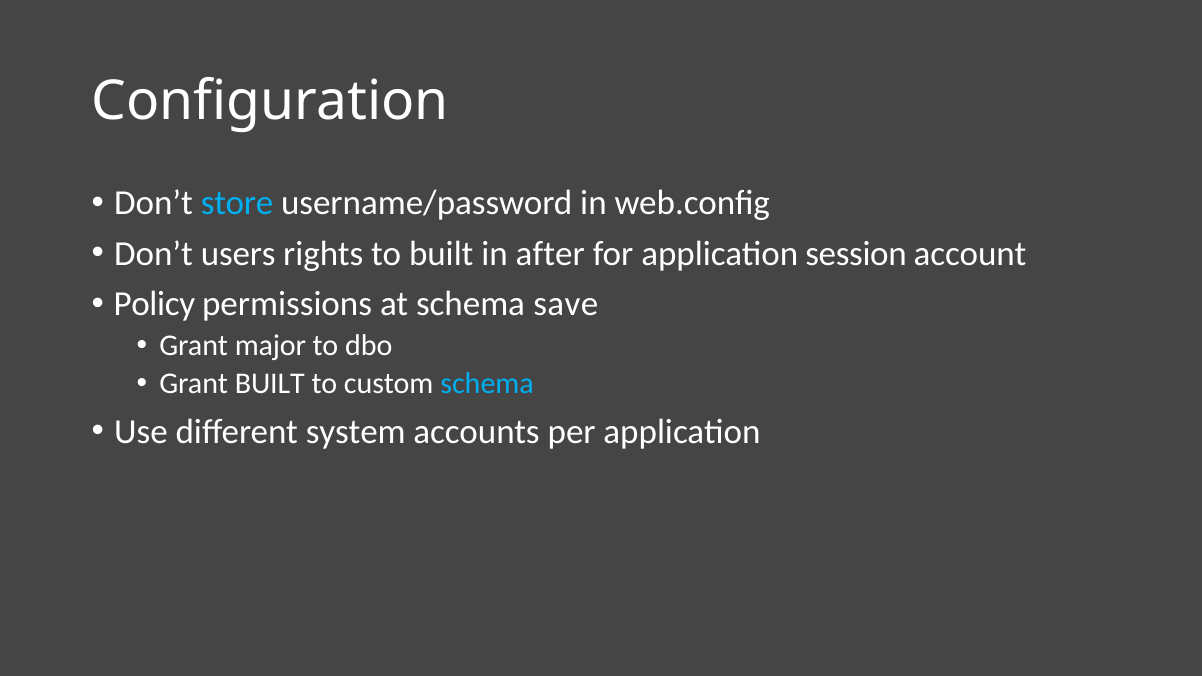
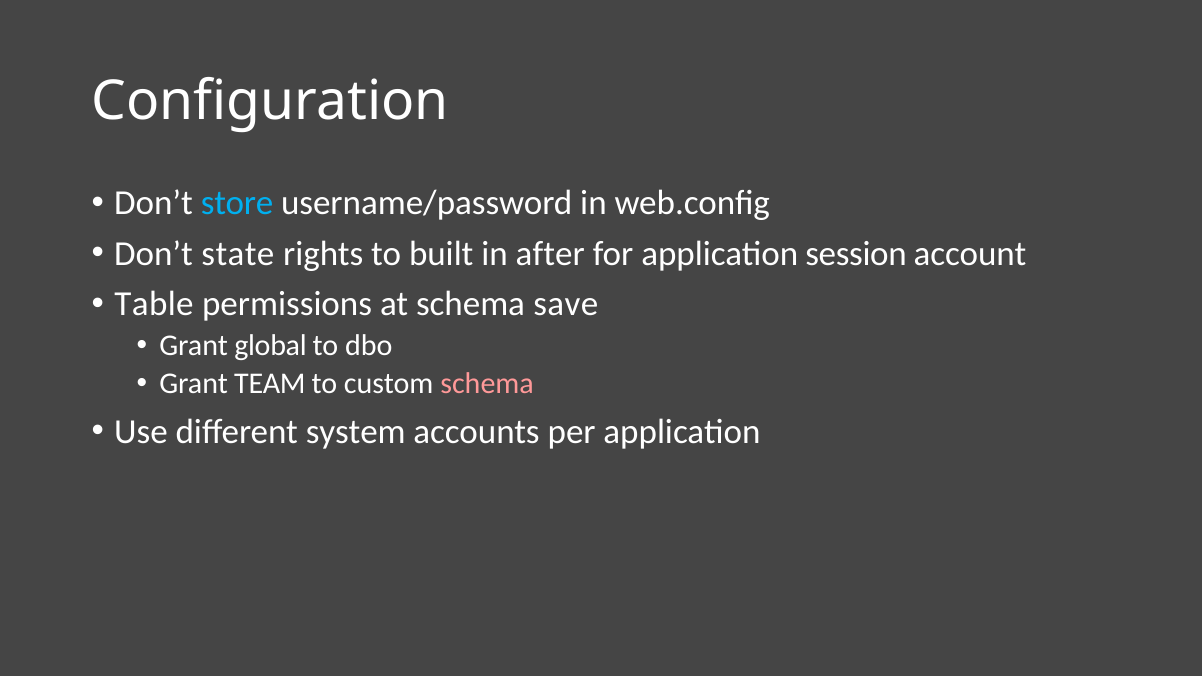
users: users -> state (238, 254)
Policy: Policy -> Table (154, 304)
major: major -> global (271, 345)
Grant BUILT: BUILT -> TEAM (270, 384)
schema colour: light blue -> pink (487, 384)
